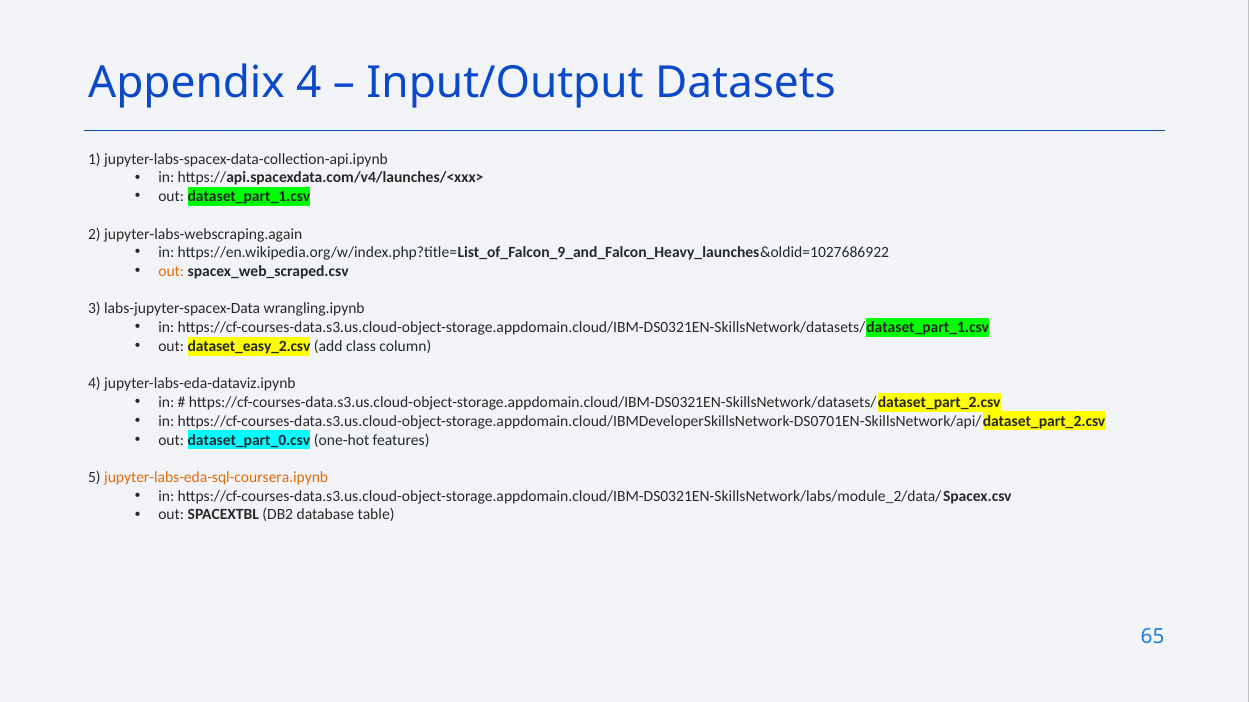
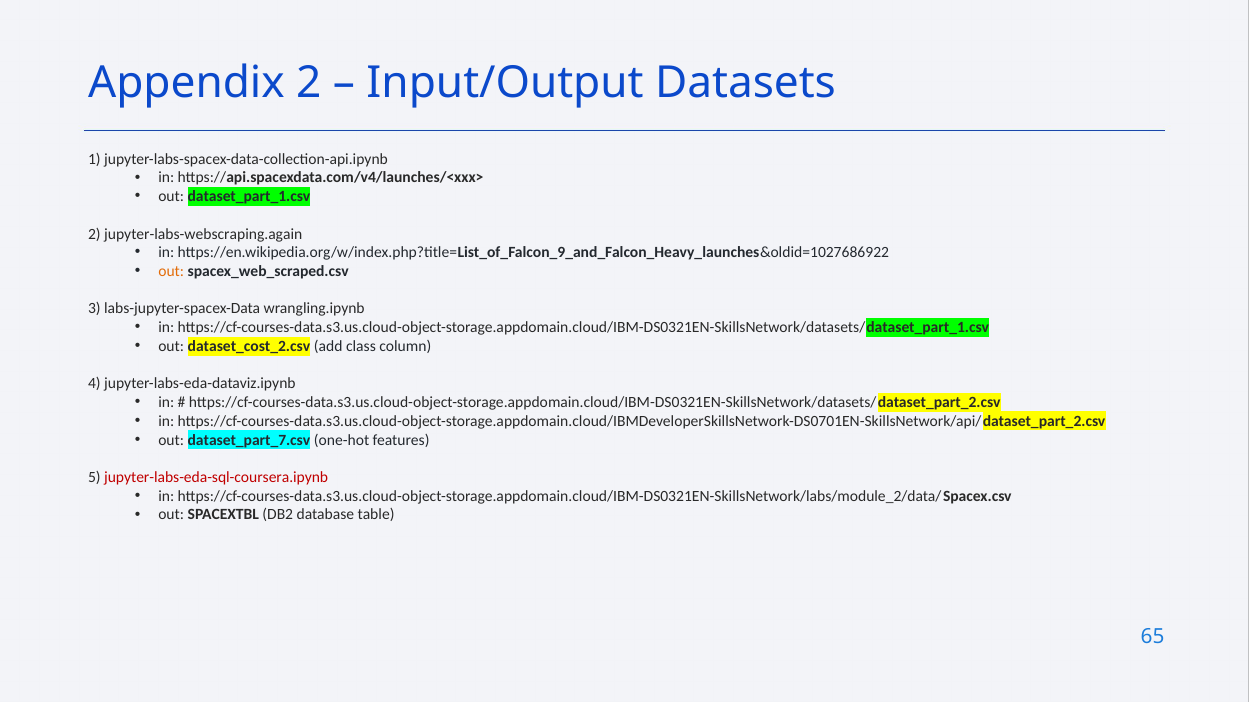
Appendix 4: 4 -> 2 (309, 83)
dataset_easy_2.csv: dataset_easy_2.csv -> dataset_cost_2.csv (249, 347)
dataset_part_0.csv: dataset_part_0.csv -> dataset_part_7.csv (249, 440)
jupyter-labs-eda-sql-coursera.ipynb colour: orange -> red (216, 478)
